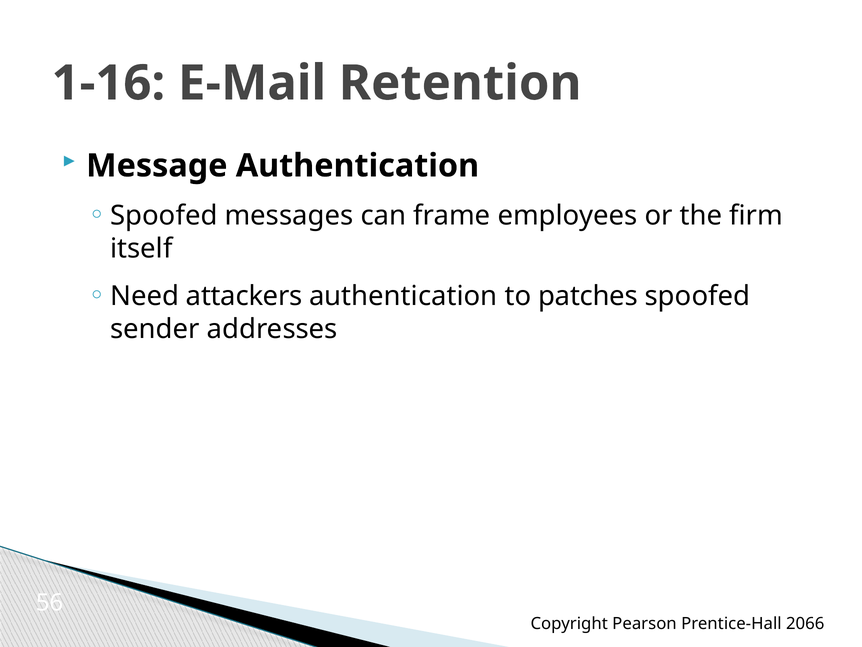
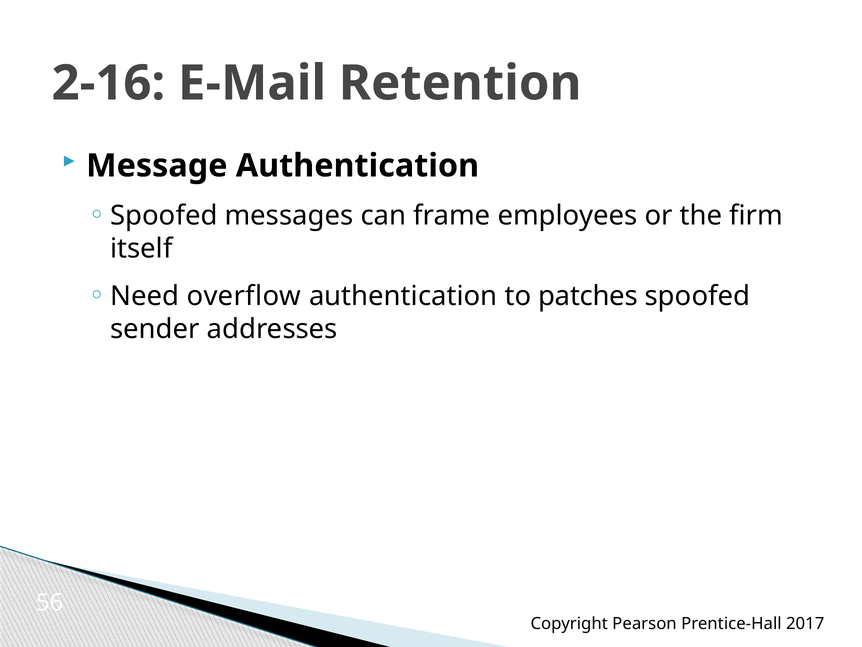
1-16: 1-16 -> 2-16 (108, 83)
attackers: attackers -> overflow (244, 296)
2066: 2066 -> 2017 (805, 623)
